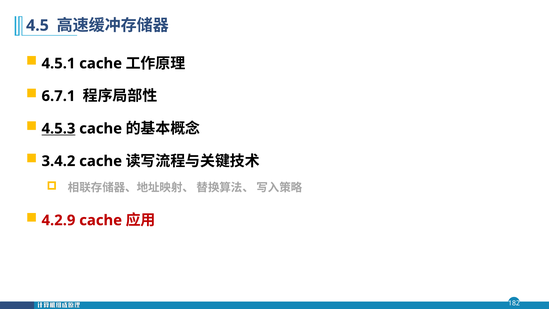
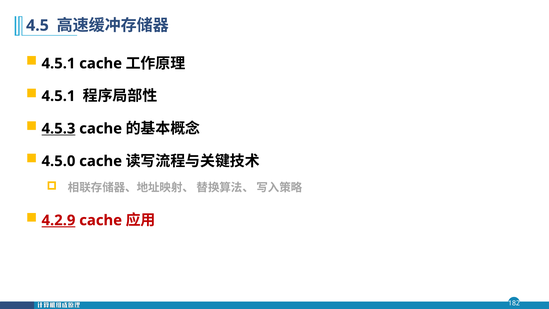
6.7.1: 6.7.1 -> 4.5.1 (58, 96)
3.4.2: 3.4.2 -> 4.5.0 (58, 161)
4.2.9 underline: none -> present (58, 220)
